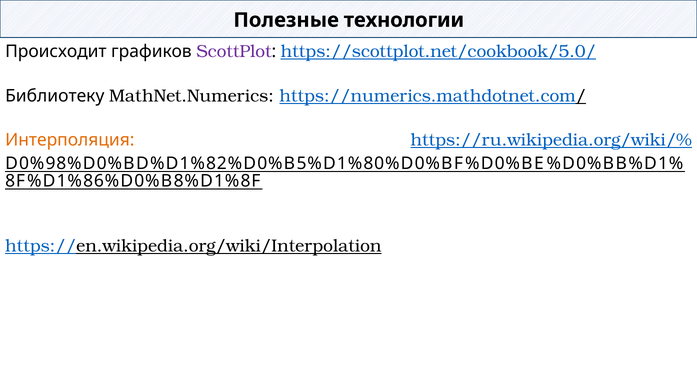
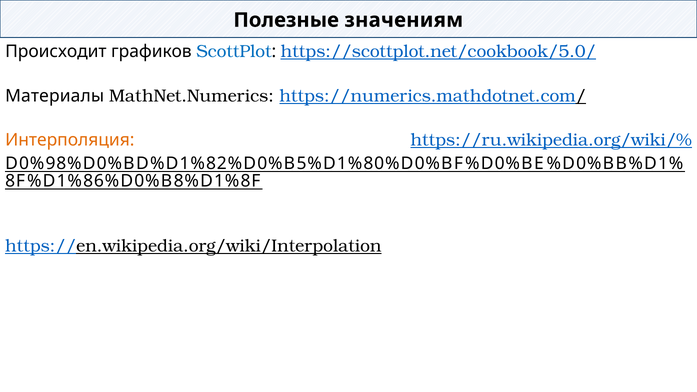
технологии: технологии -> значениям (404, 20)
ScottPlot colour: purple -> blue (234, 52)
Библиотеку: Библиотеку -> Материалы (55, 96)
